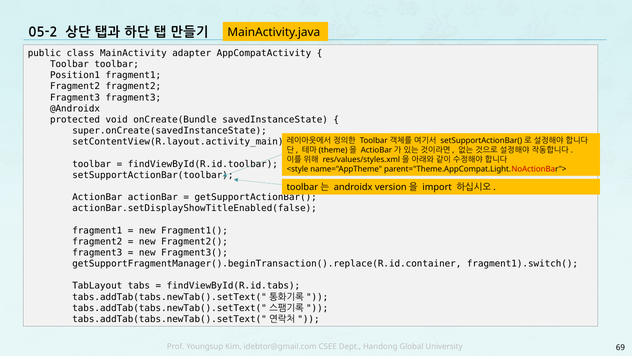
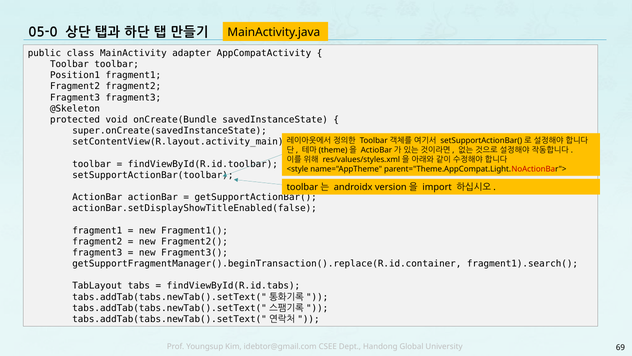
05-2: 05-2 -> 05-0 (43, 32)
@Androidx: @Androidx -> @Skeleton (75, 108)
fragment1).switch(: fragment1).switch( -> fragment1).search( (522, 263)
